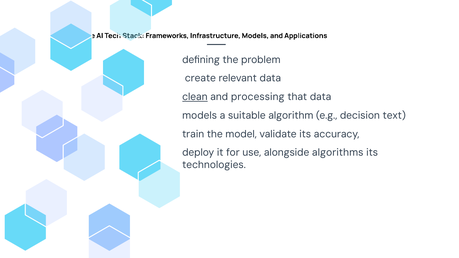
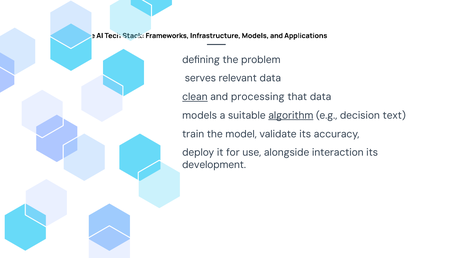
create: create -> serves (200, 78)
algorithm underline: none -> present (291, 116)
algorithms: algorithms -> interaction (338, 153)
technologies: technologies -> development (214, 165)
